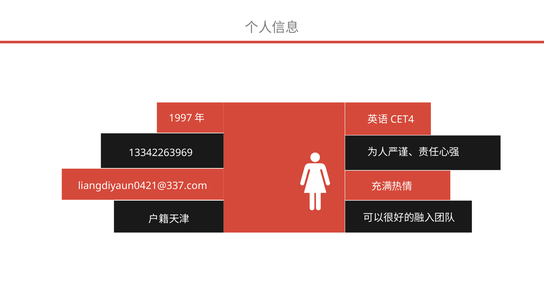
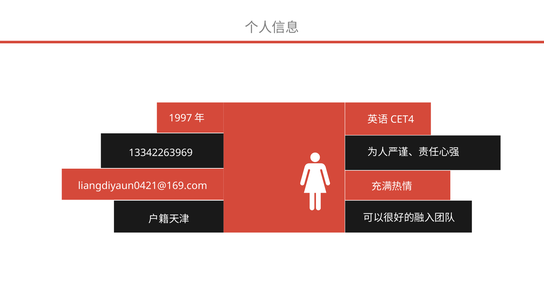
liangdiyaun0421@337.com: liangdiyaun0421@337.com -> liangdiyaun0421@169.com (143, 186)
